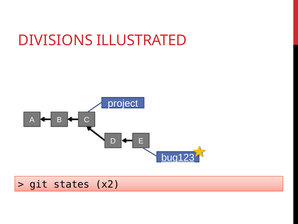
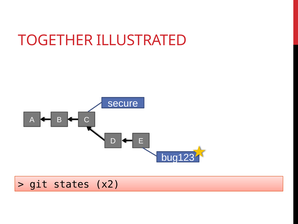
DIVISIONS: DIVISIONS -> TOGETHER (55, 40)
project: project -> secure (123, 103)
bug123 underline: present -> none (178, 157)
